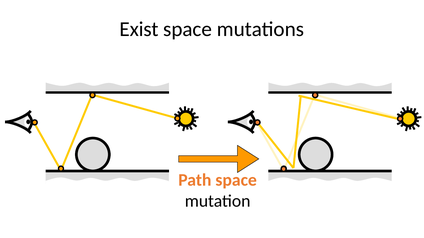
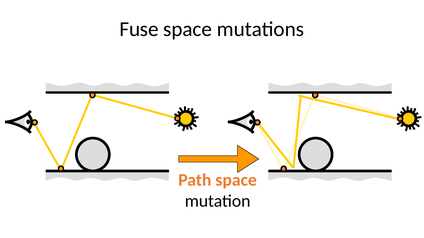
Exist: Exist -> Fuse (139, 29)
